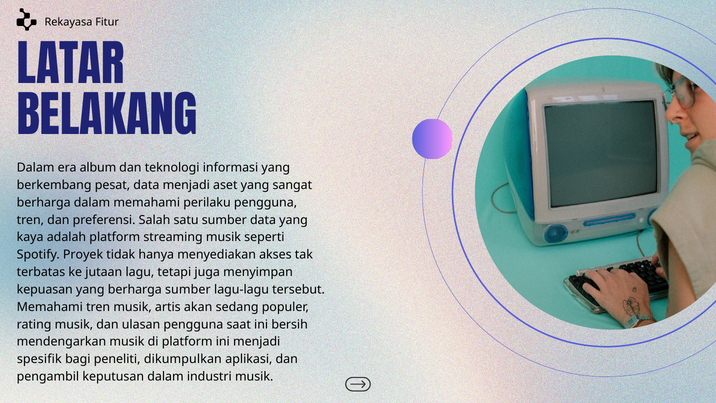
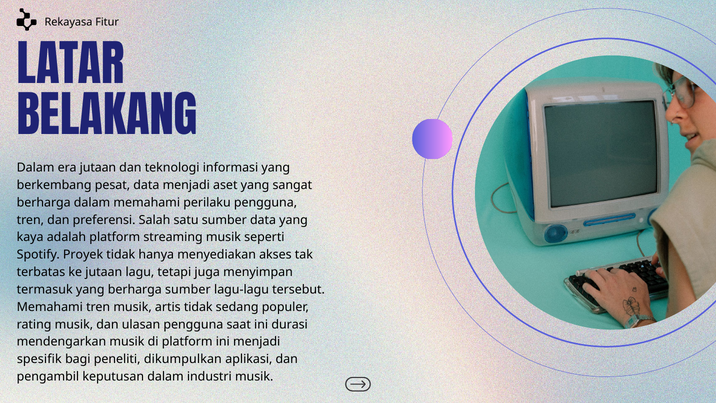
era album: album -> jutaan (98, 168)
kepuasan: kepuasan -> termasuk (45, 289)
artis akan: akan -> tidak (198, 307)
bersih: bersih -> durasi (290, 324)
